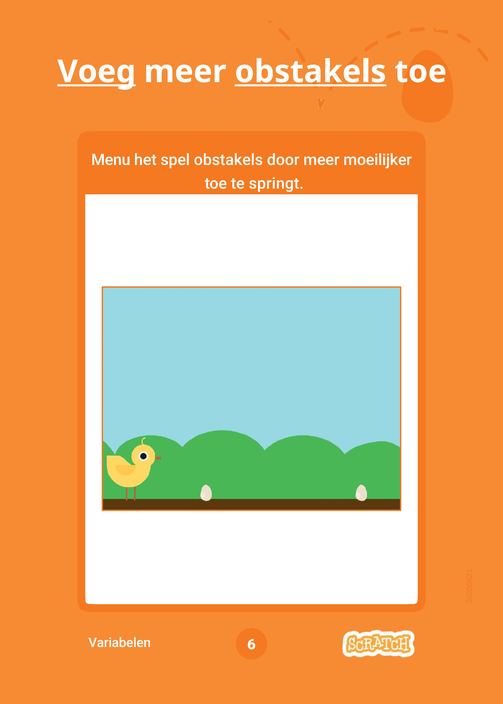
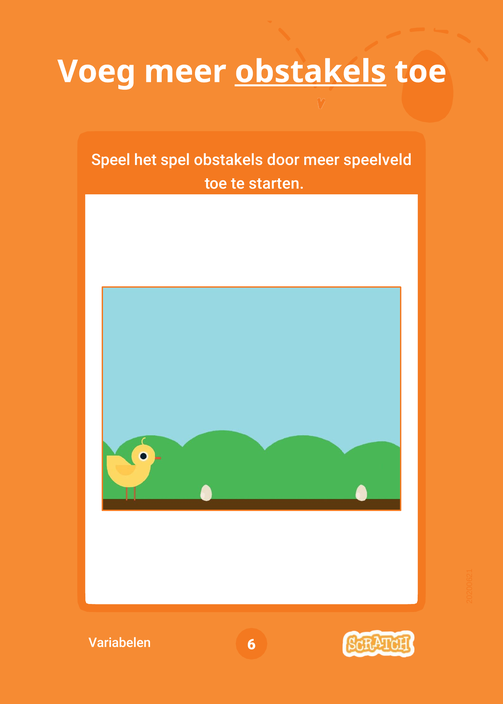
Voeg underline: present -> none (97, 72)
Menu: Menu -> Speel (111, 160)
moeilijker: moeilijker -> speelveld (378, 160)
springt: springt -> starten (276, 184)
